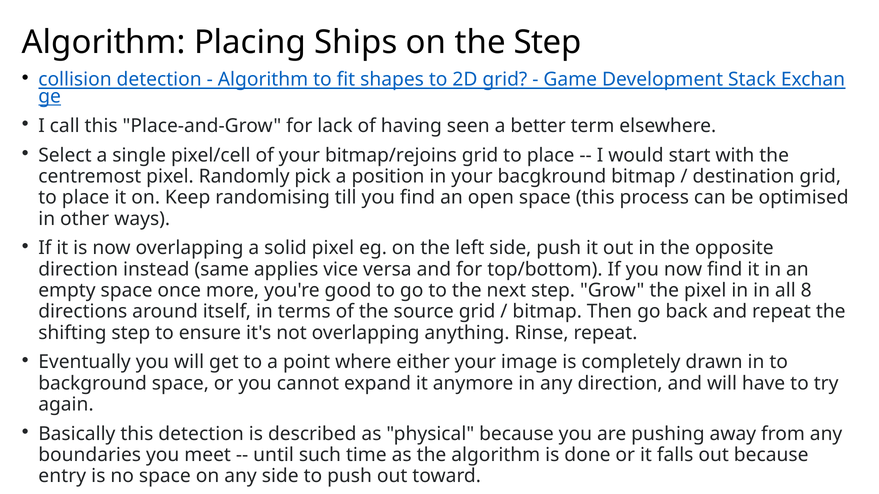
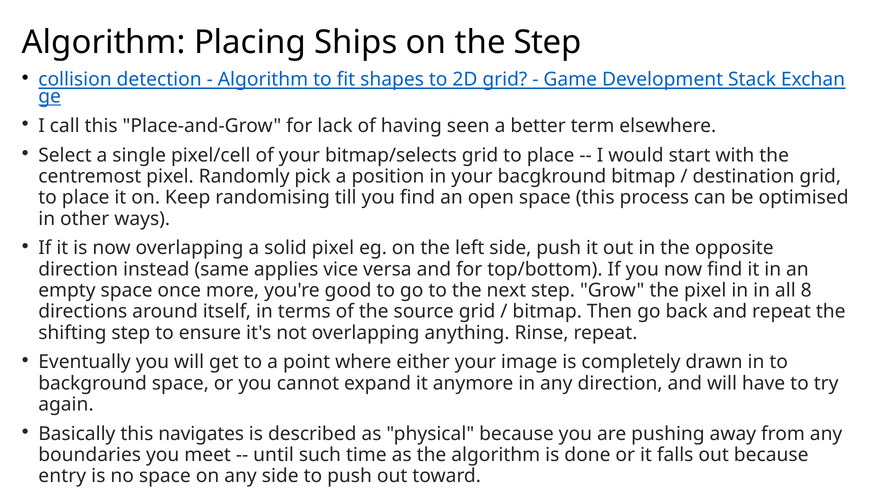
bitmap/rejoins: bitmap/rejoins -> bitmap/selects (391, 155)
this detection: detection -> navigates (201, 434)
